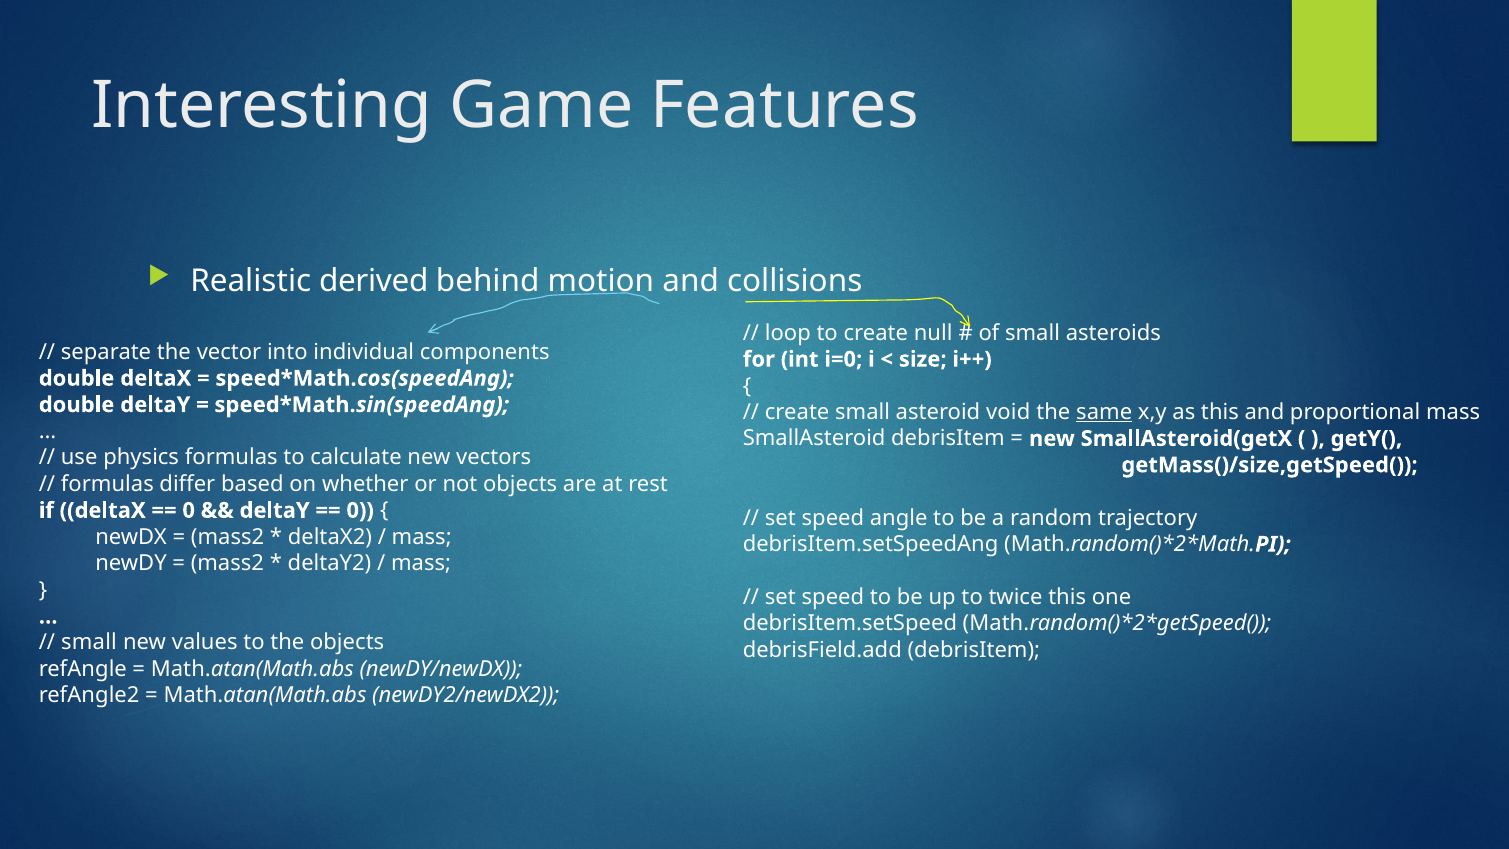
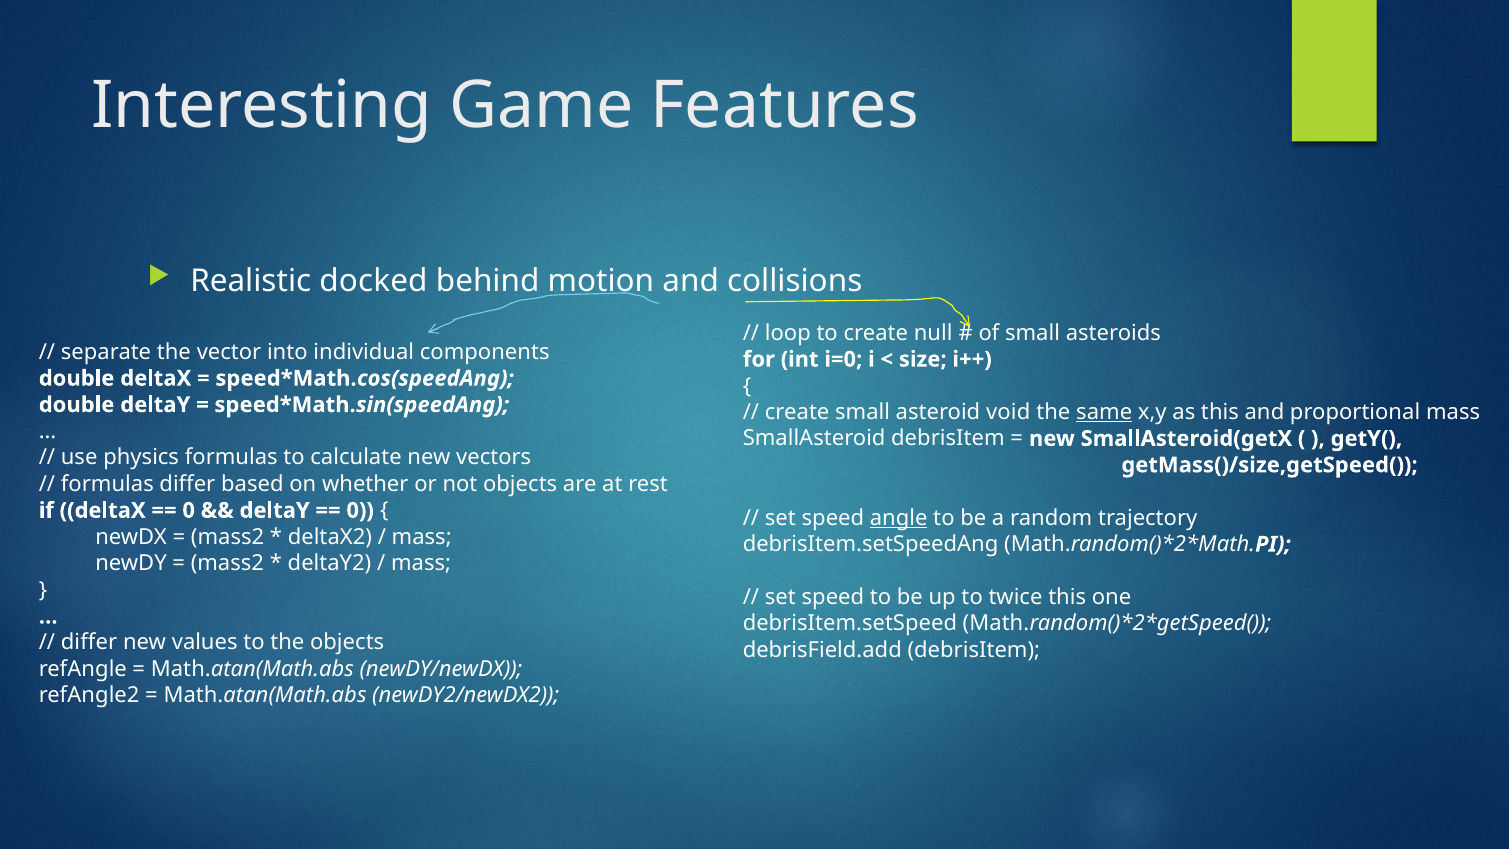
derived: derived -> docked (373, 281)
angle underline: none -> present (899, 518)
small: small -> differ (89, 643)
